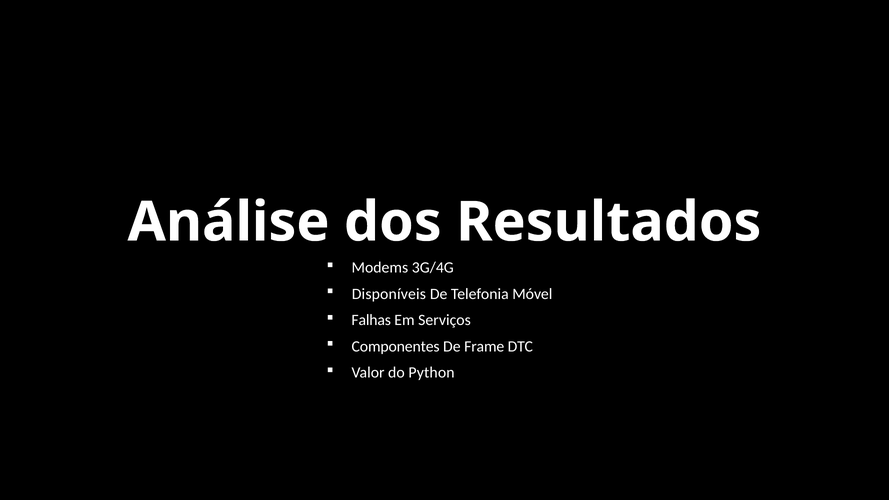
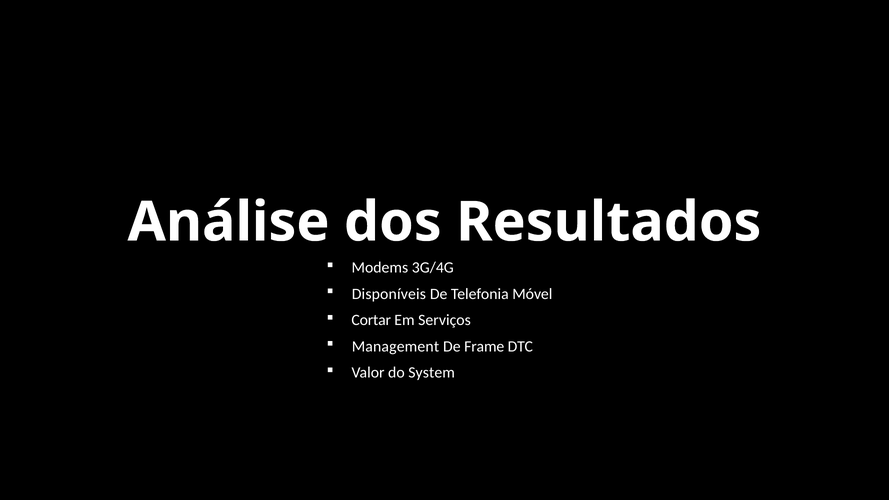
Falhas: Falhas -> Cortar (371, 320)
Componentes: Componentes -> Management (395, 346)
Python: Python -> System (432, 373)
